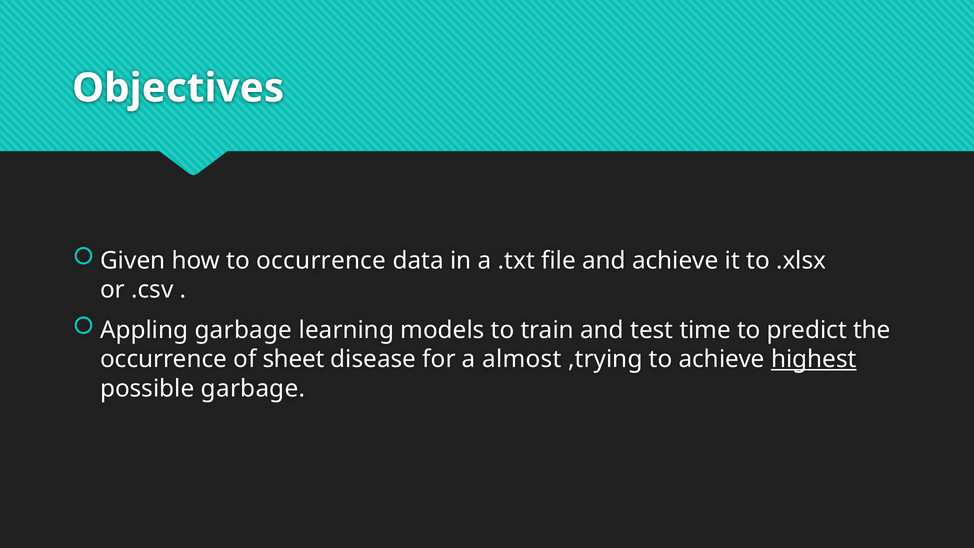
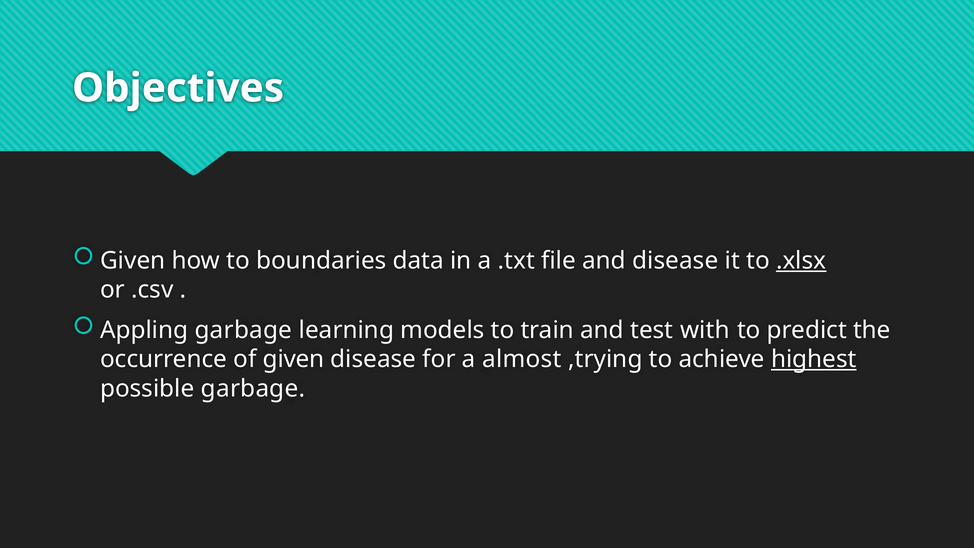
to occurrence: occurrence -> boundaries (321, 261)
and achieve: achieve -> disease (675, 261)
.xlsx underline: none -> present (801, 261)
time: time -> with (705, 330)
of sheet: sheet -> given (294, 359)
